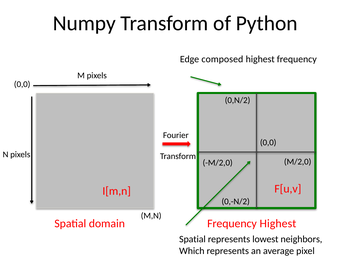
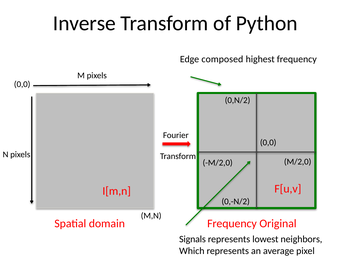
Numpy: Numpy -> Inverse (84, 23)
Highest: Highest -> Original (278, 224)
Spatial: Spatial -> Signals (192, 239)
